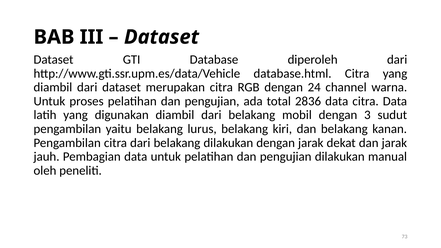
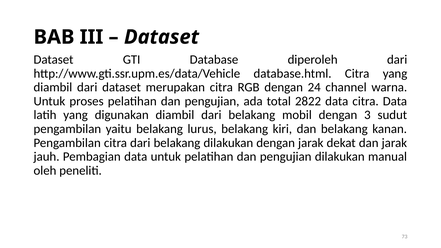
2836: 2836 -> 2822 (308, 101)
